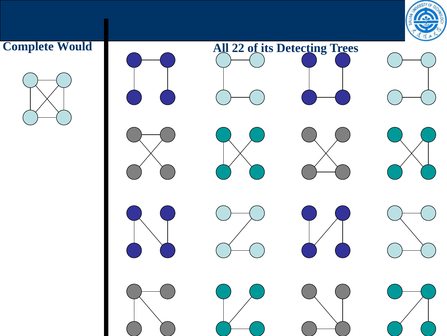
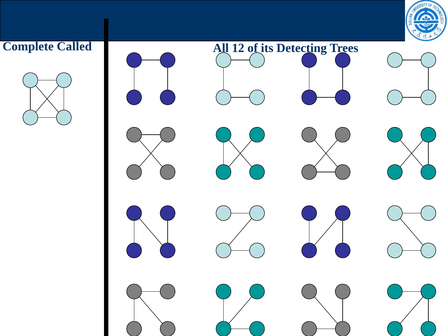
Would: Would -> Called (74, 46)
22: 22 -> 12 (238, 48)
